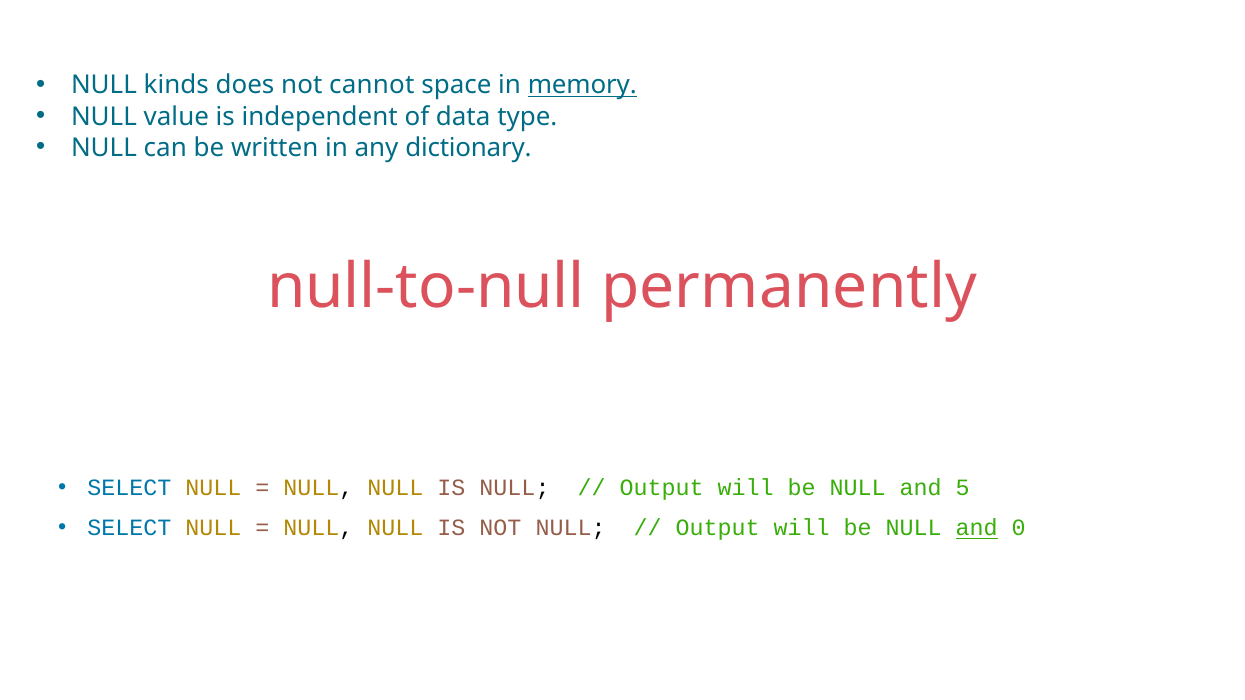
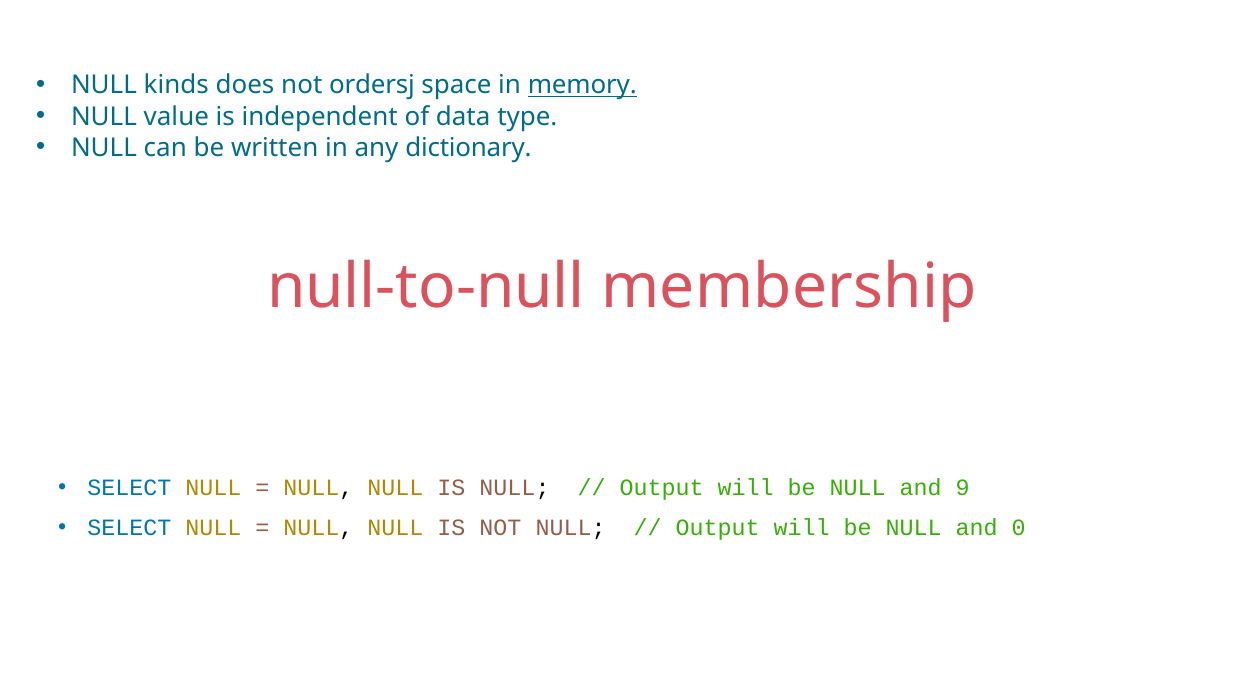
cannot: cannot -> ordersj (372, 85)
permanently: permanently -> membership (789, 287)
5: 5 -> 9 (963, 488)
and underline: present -> none (977, 528)
